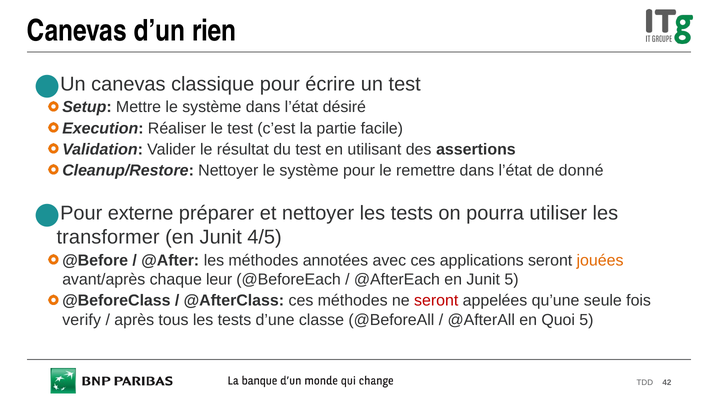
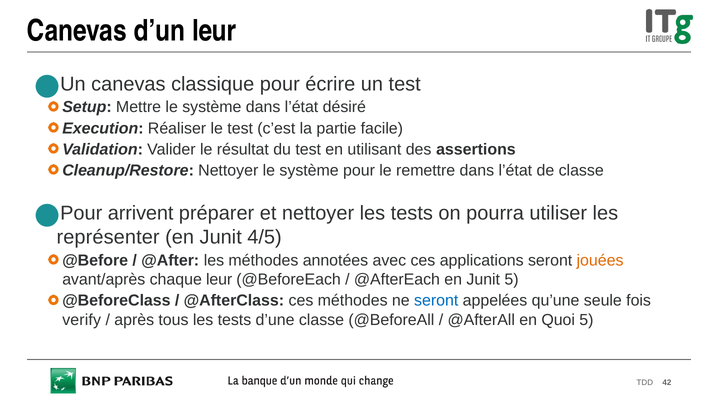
d’un rien: rien -> leur (214, 31)
de donné: donné -> classe (581, 171)
externe: externe -> arrivent (141, 213)
transformer: transformer -> représenter (108, 237)
seront colour: red -> blue (436, 301)
